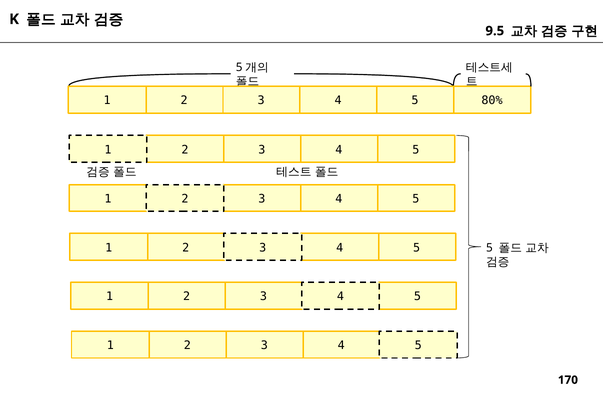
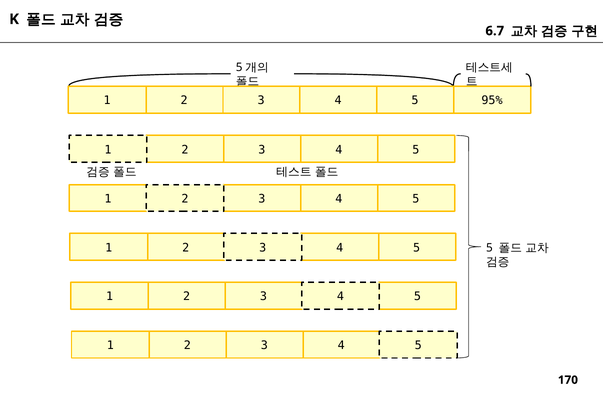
9.5: 9.5 -> 6.7 (495, 31)
80%: 80% -> 95% (492, 101)
